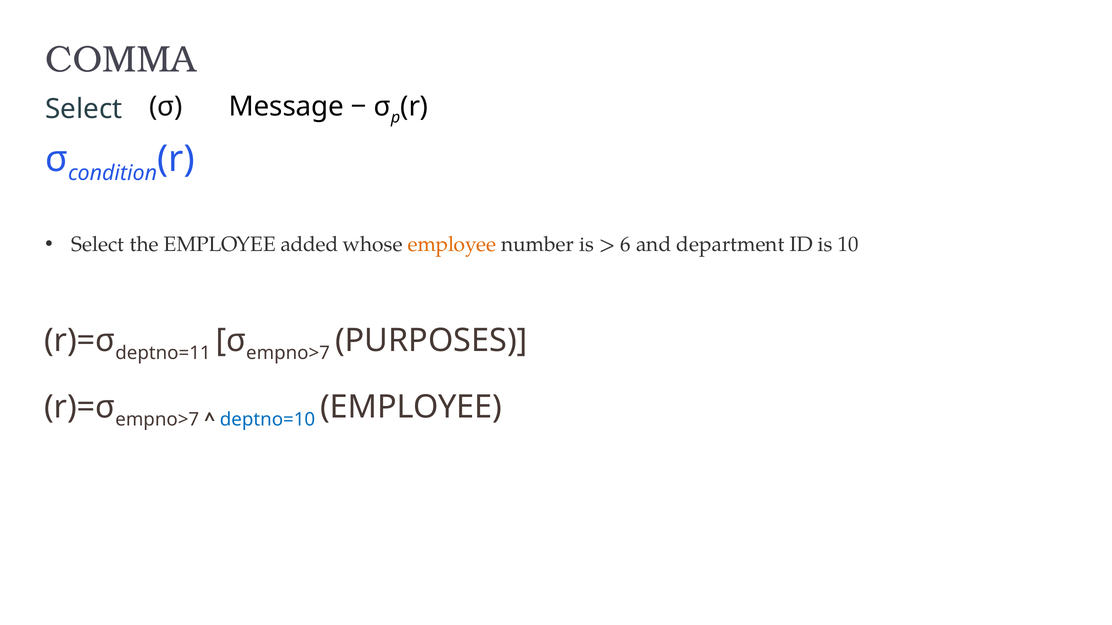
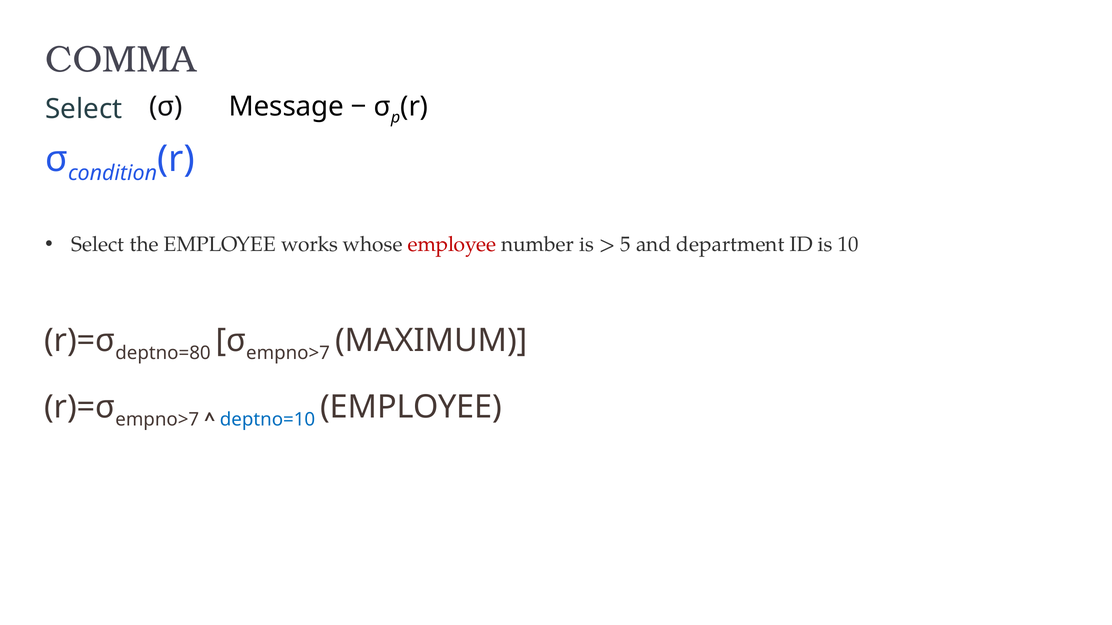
added: added -> works (309, 245)
employee colour: orange -> red (452, 245)
6: 6 -> 5 (626, 245)
deptno=11: deptno=11 -> deptno=80 (163, 353)
PURPOSES: PURPOSES -> MAXIMUM (431, 341)
